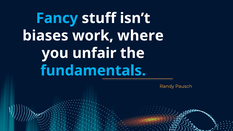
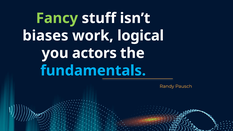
Fancy colour: light blue -> light green (57, 18)
where: where -> logical (141, 36)
unfair: unfair -> actors (94, 53)
